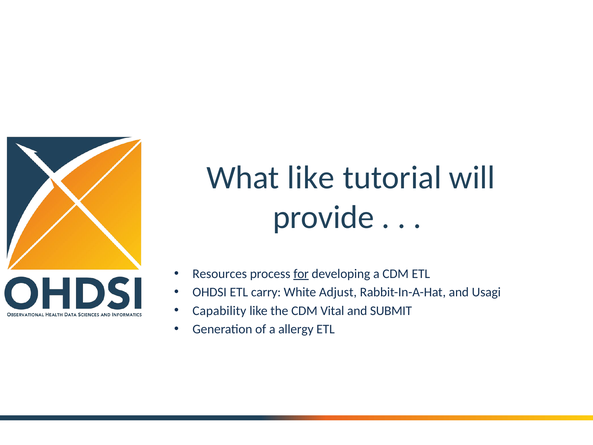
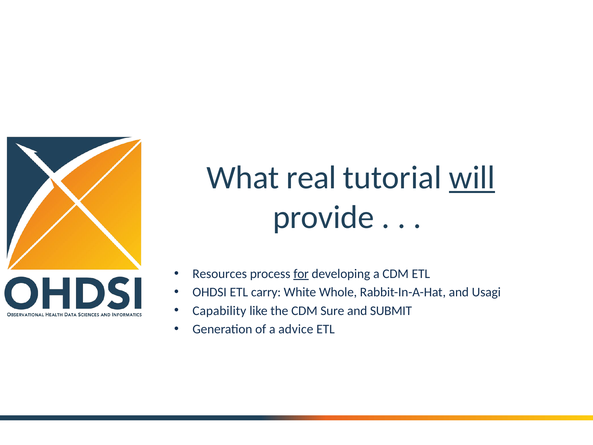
What like: like -> real (311, 178)
will underline: none -> present (472, 178)
Adjust: Adjust -> Whole (338, 292)
Vital: Vital -> Sure (332, 311)
allergy: allergy -> advice (296, 329)
